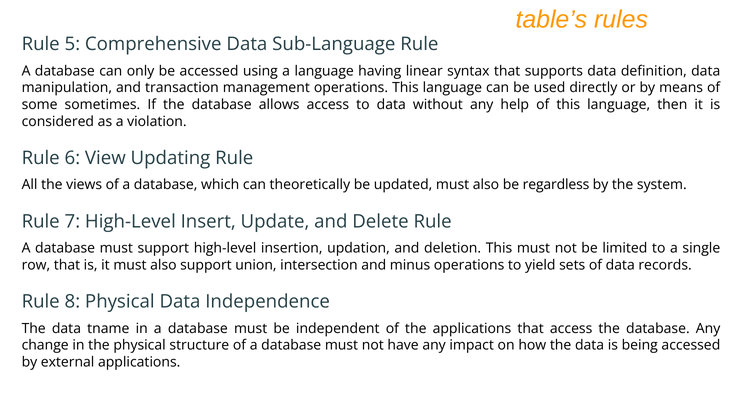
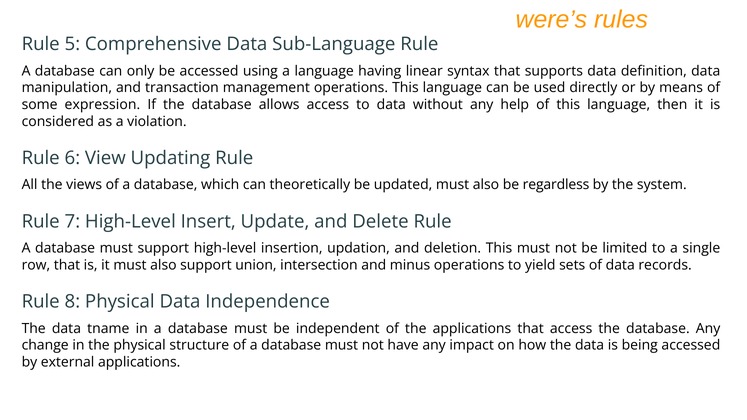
table’s: table’s -> were’s (551, 19)
sometimes: sometimes -> expression (102, 105)
